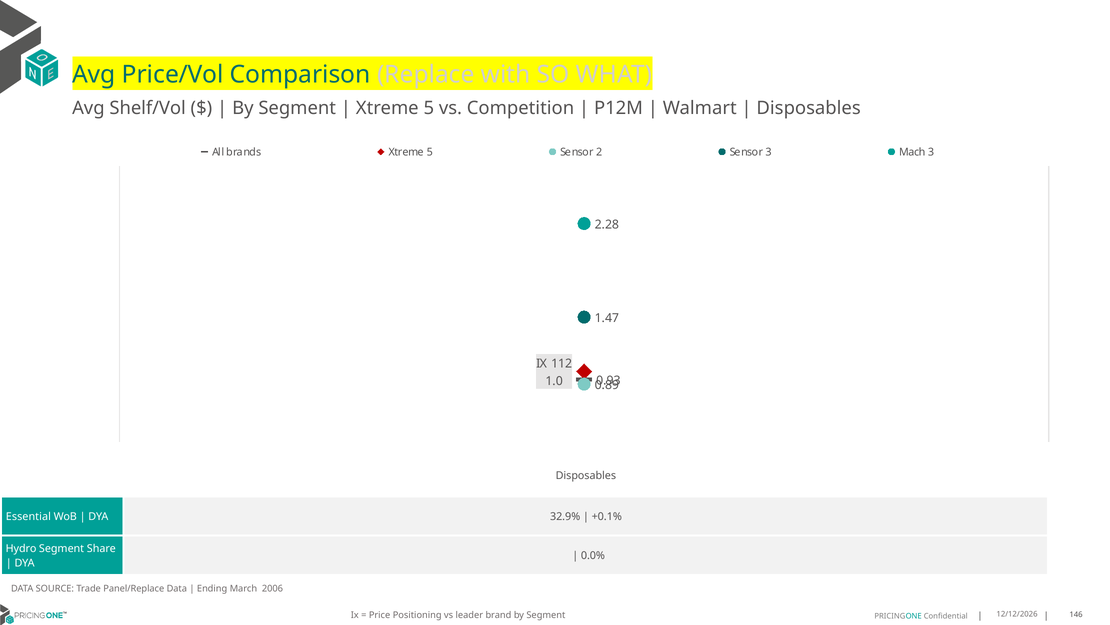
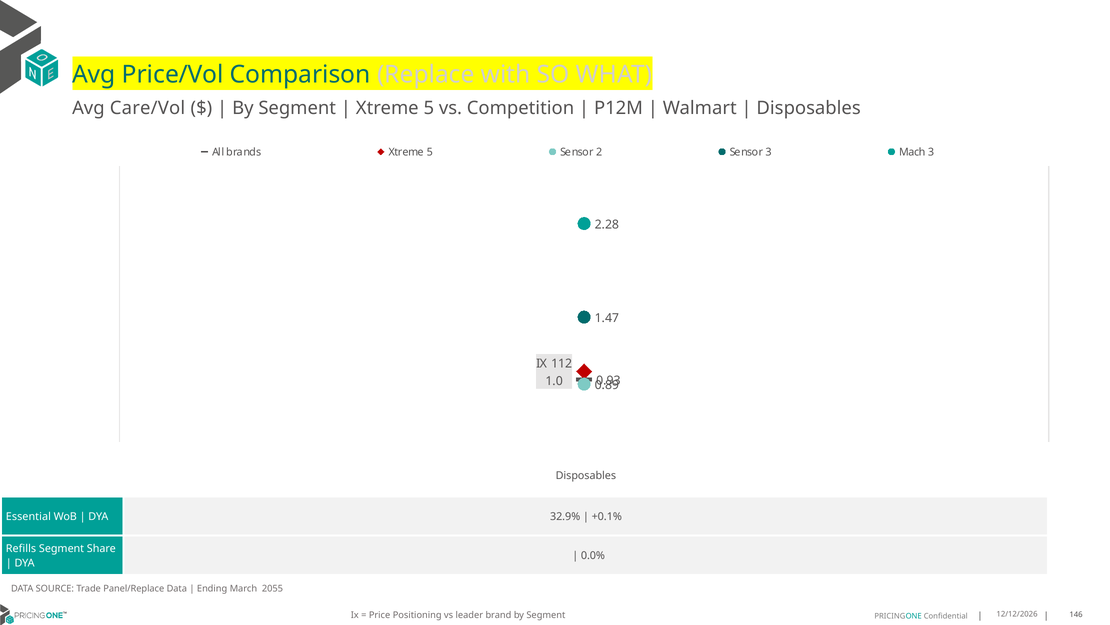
Shelf/Vol: Shelf/Vol -> Care/Vol (148, 108)
Hydro: Hydro -> Refills (21, 548)
2006: 2006 -> 2055 (272, 588)
